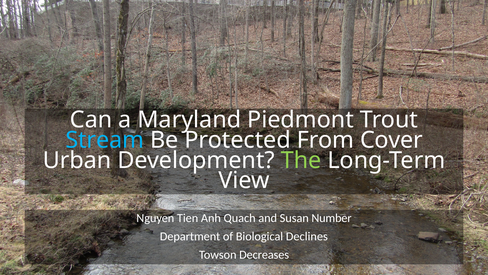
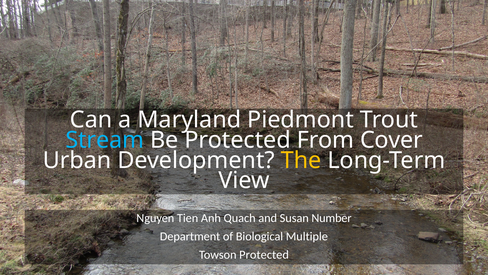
The colour: light green -> yellow (301, 160)
Declines: Declines -> Multiple (307, 236)
Towson Decreases: Decreases -> Protected (264, 254)
